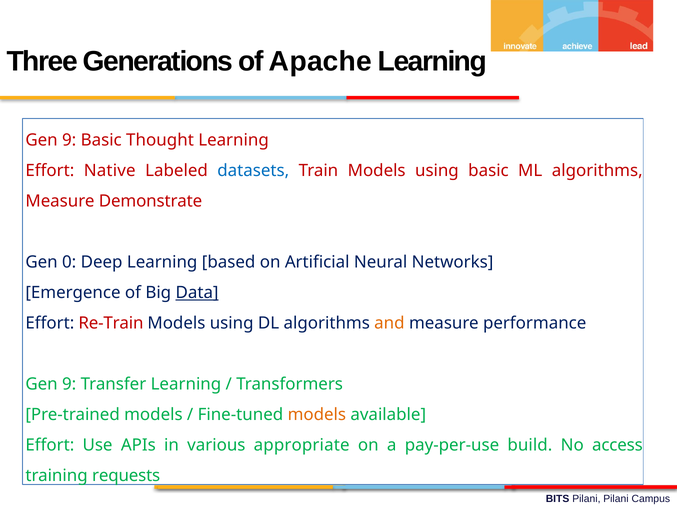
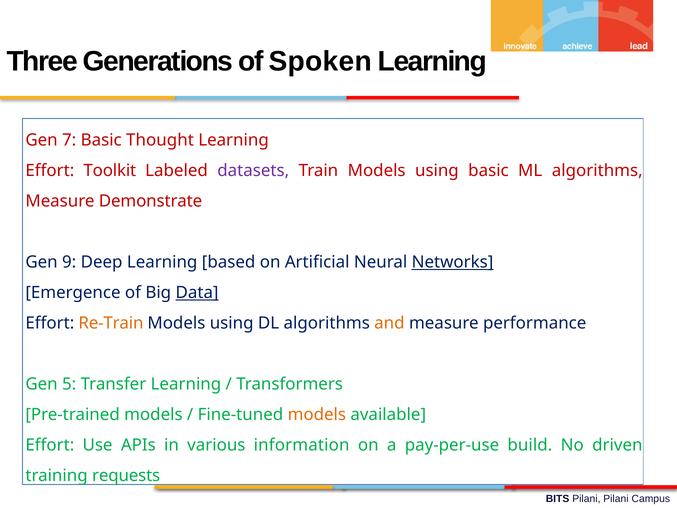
Apache: Apache -> Spoken (321, 61)
9: 9 -> 7 (69, 140)
Native: Native -> Toolkit (110, 171)
datasets colour: blue -> purple (253, 171)
0: 0 -> 9 (69, 262)
Networks underline: none -> present (453, 262)
Re-Train colour: red -> orange (111, 323)
9: 9 -> 5 (69, 384)
appropriate: appropriate -> information (302, 445)
access: access -> driven (617, 445)
